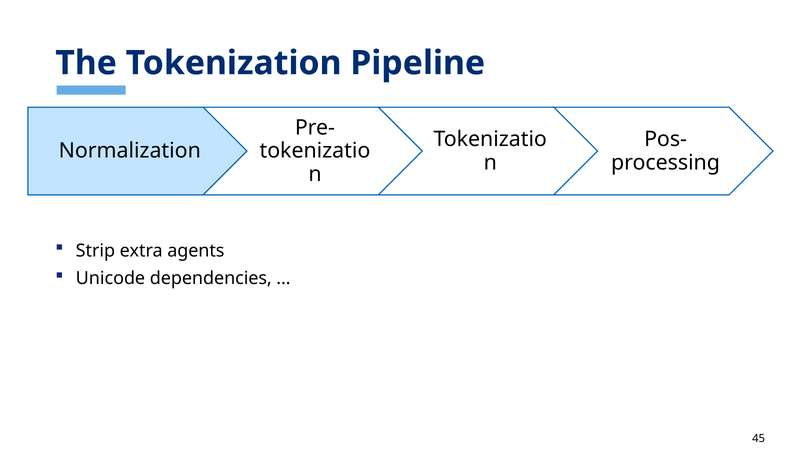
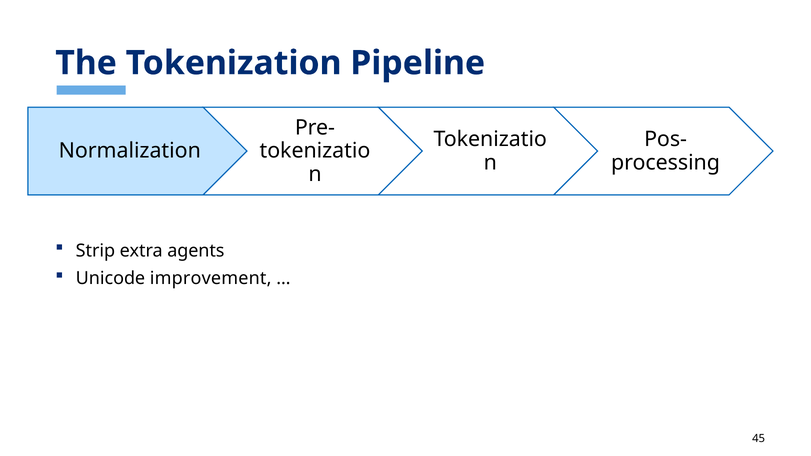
dependencies: dependencies -> improvement (211, 279)
